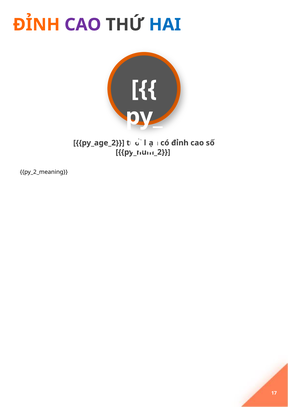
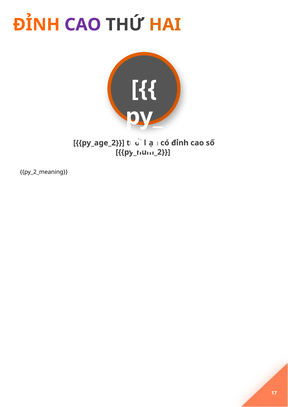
HAI colour: blue -> orange (165, 25)
